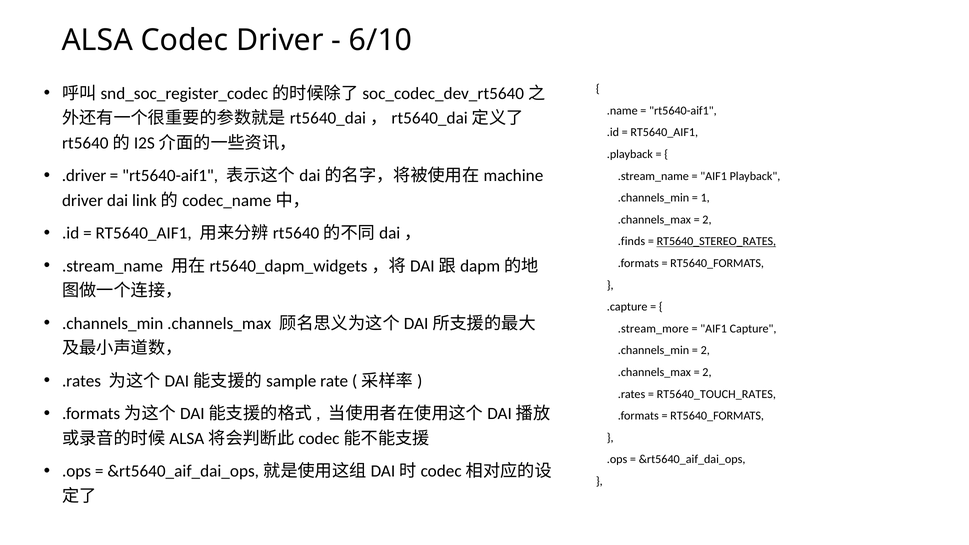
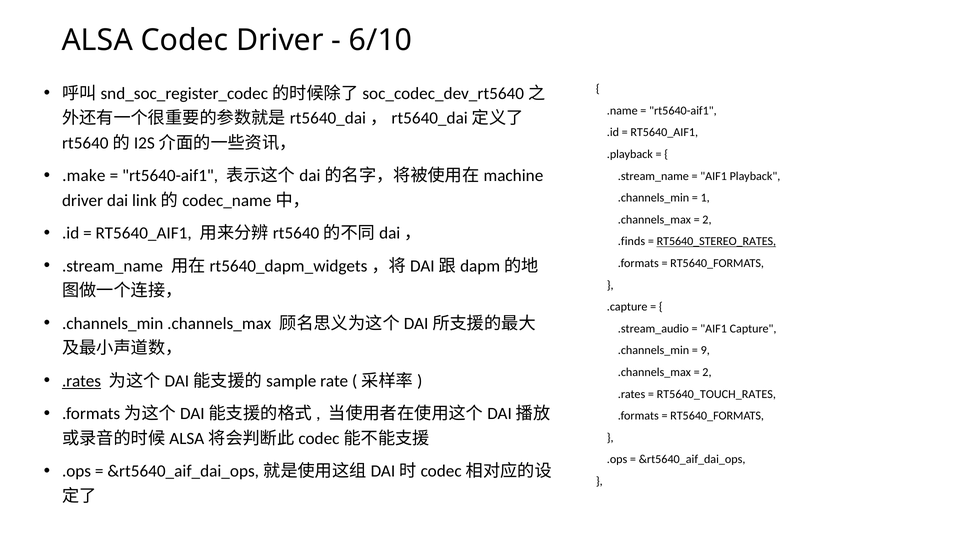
.driver: .driver -> .make (84, 176)
.stream_more: .stream_more -> .stream_audio (653, 329)
2: 2 -> 9 (705, 351)
.rates underline: none -> present (82, 381)
